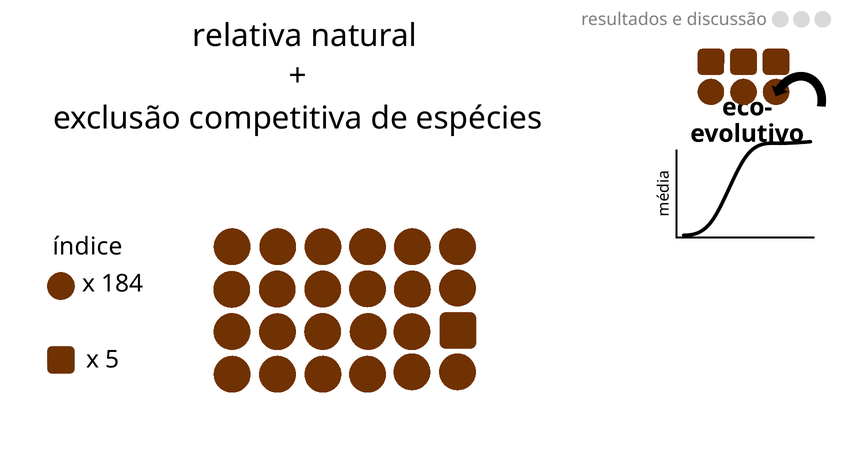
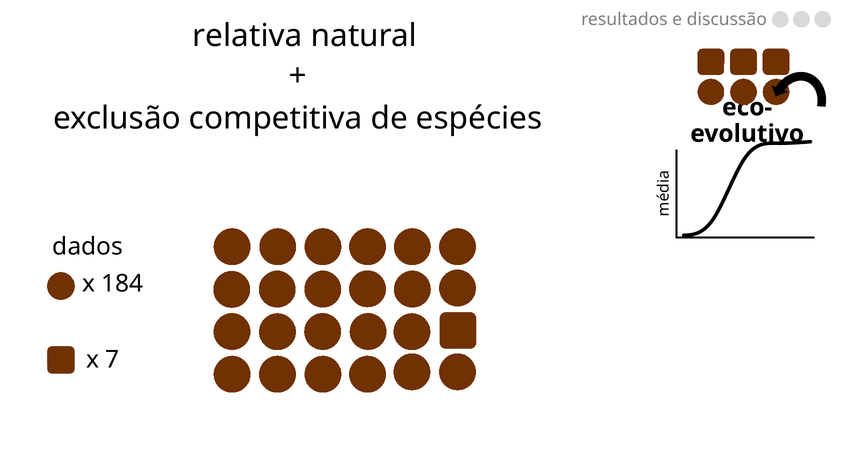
índice: índice -> dados (88, 246)
5: 5 -> 7 (112, 360)
